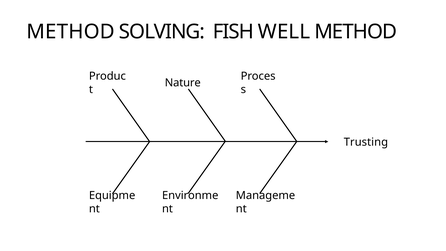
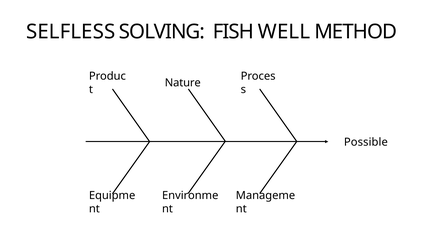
METHOD: METHOD -> SELFLESS (71, 32)
Trusting: Trusting -> Possible (366, 142)
